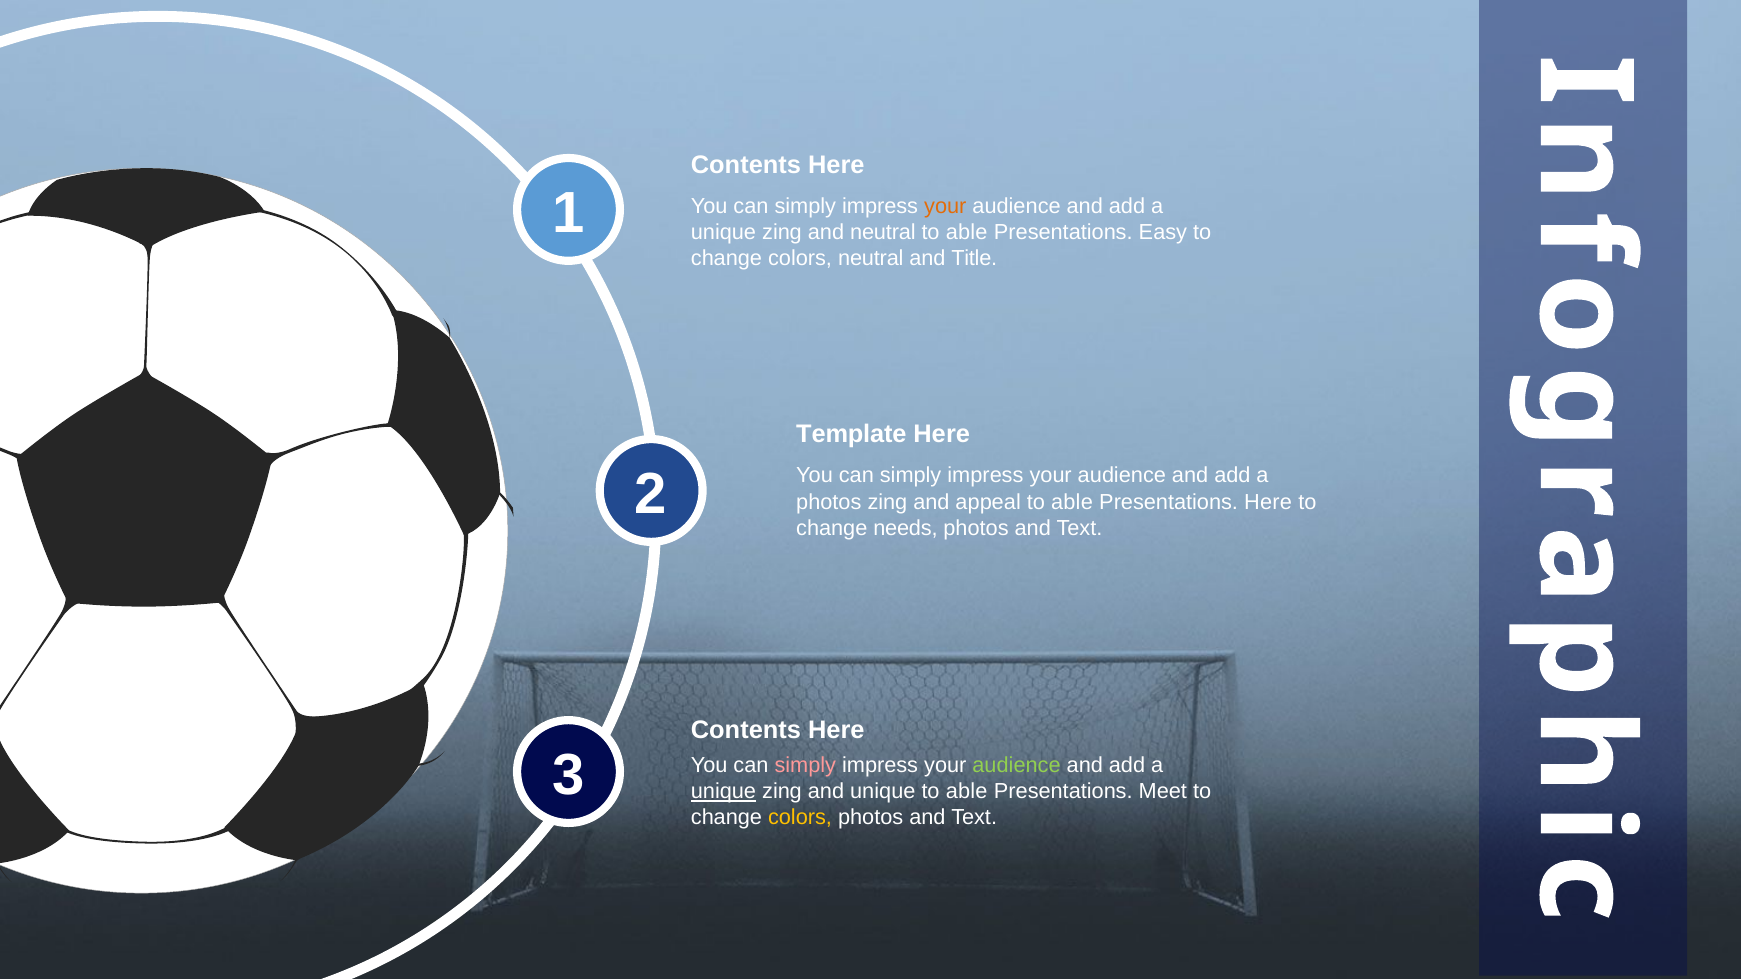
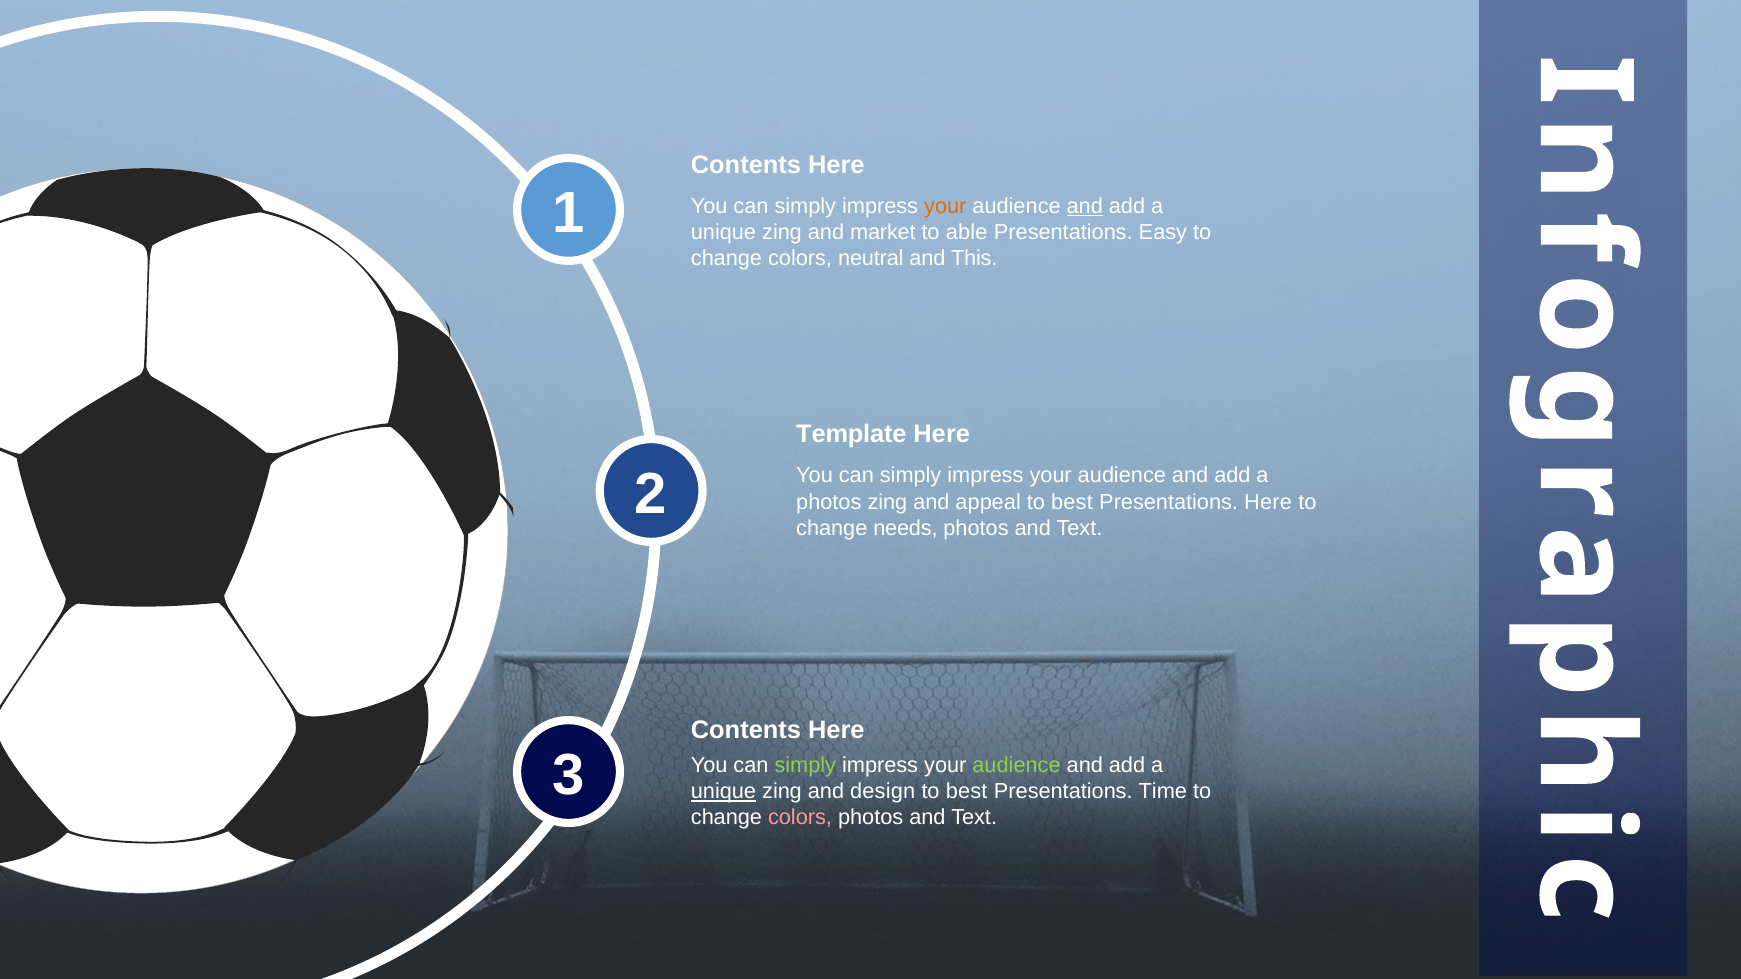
and underline: none -> present (1085, 206)
and neutral: neutral -> market (883, 232)
Title: Title -> This (974, 259)
appeal to able: able -> best (1072, 502)
simply colour: pink -> light green (805, 766)
and unique: unique -> design (883, 792)
able: able -> best (967, 792)
Meet: Meet -> Time (1163, 792)
colors colour: yellow -> pink (800, 818)
